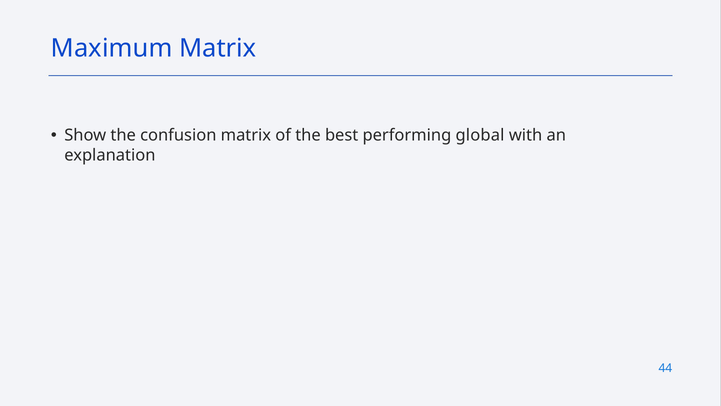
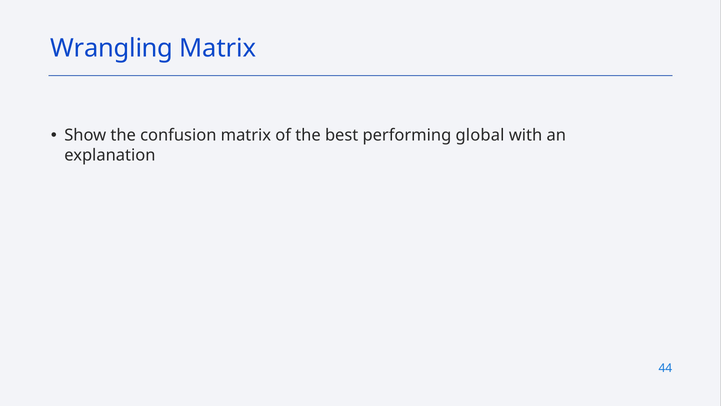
Maximum: Maximum -> Wrangling (112, 48)
